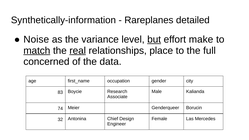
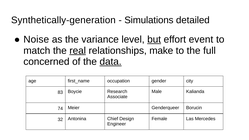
Synthetically-information: Synthetically-information -> Synthetically-generation (63, 20)
Rareplanes: Rareplanes -> Simulations (149, 20)
make: make -> event (201, 40)
match underline: present -> none (37, 51)
place: place -> make (161, 51)
data underline: none -> present (111, 62)
